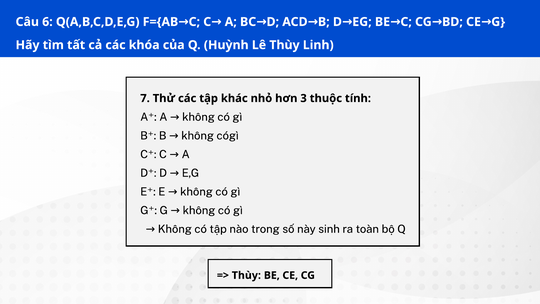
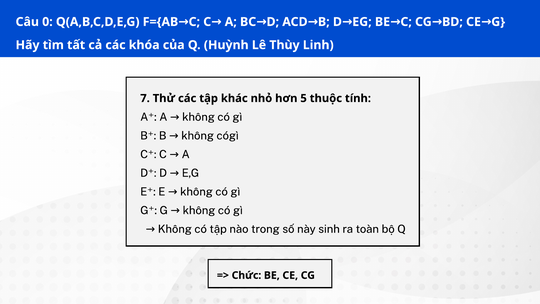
6: 6 -> 0 (47, 22)
3: 3 -> 5 (304, 98)
Thùy: Thùy -> Chức (246, 275)
